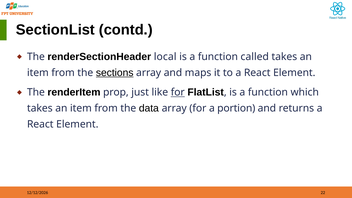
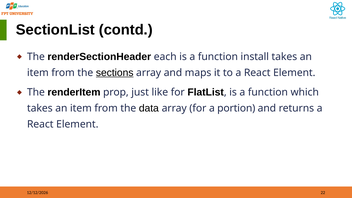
local: local -> each (165, 57)
called: called -> install (255, 57)
for underline: present -> none (178, 92)
